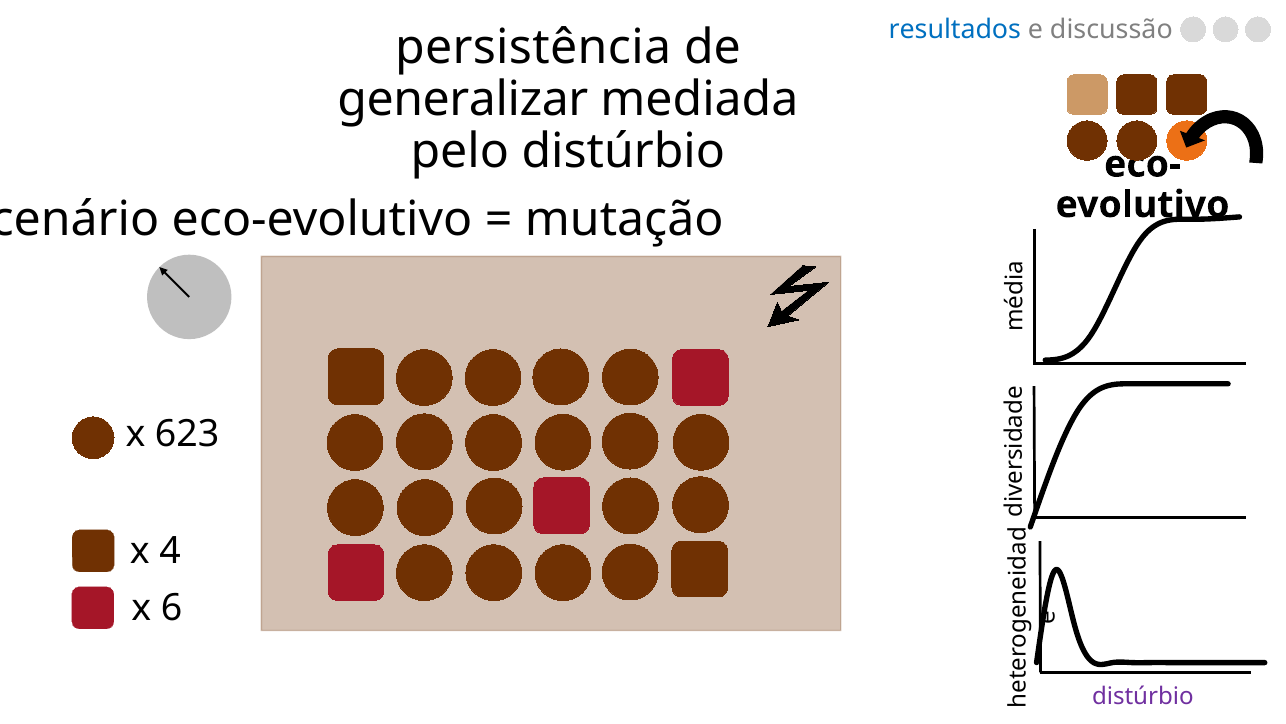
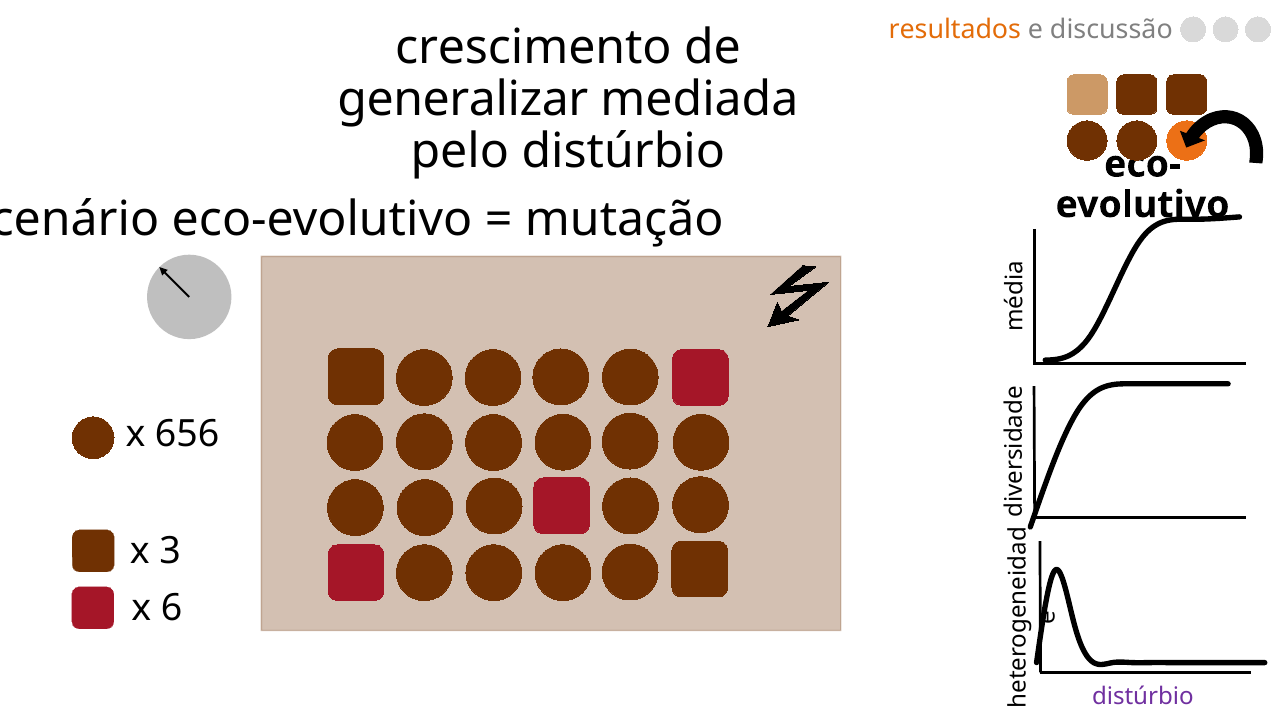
resultados colour: blue -> orange (955, 30)
persistência: persistência -> crescimento (533, 47)
623: 623 -> 656 (187, 434)
4: 4 -> 3 (170, 550)
